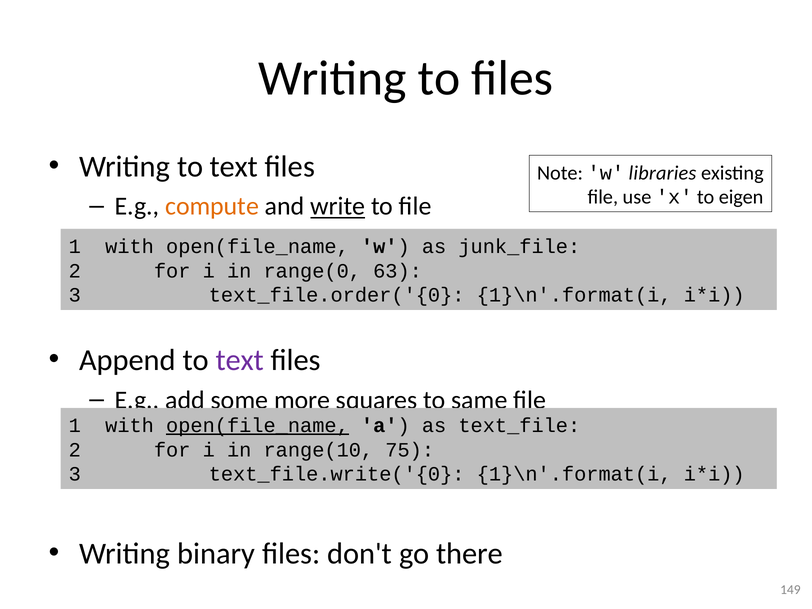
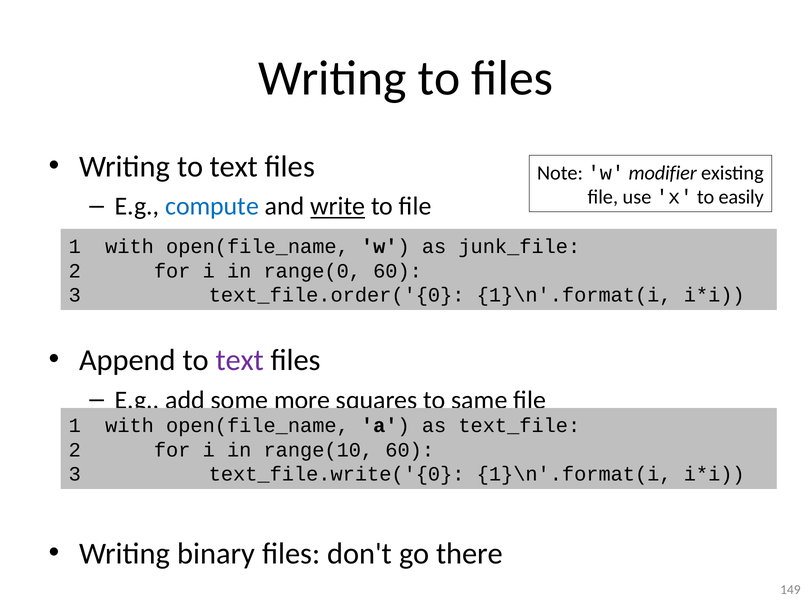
libraries: libraries -> modifier (663, 173)
eigen: eigen -> easily (741, 197)
compute colour: orange -> blue (212, 206)
range(0 63: 63 -> 60 (398, 271)
open(file_name underline: present -> none (257, 426)
range(10 75: 75 -> 60 (410, 450)
